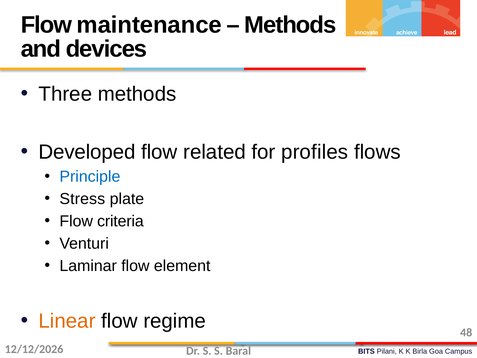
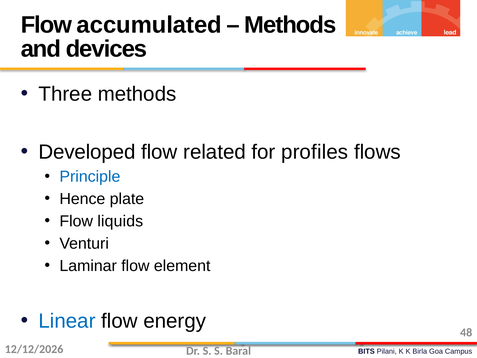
maintenance: maintenance -> accumulated (149, 25)
Stress: Stress -> Hence (82, 199)
criteria: criteria -> liquids (120, 221)
Linear colour: orange -> blue (67, 321)
regime: regime -> energy (175, 321)
